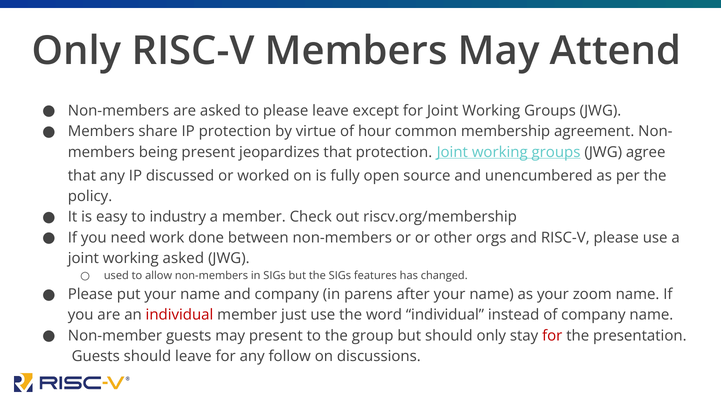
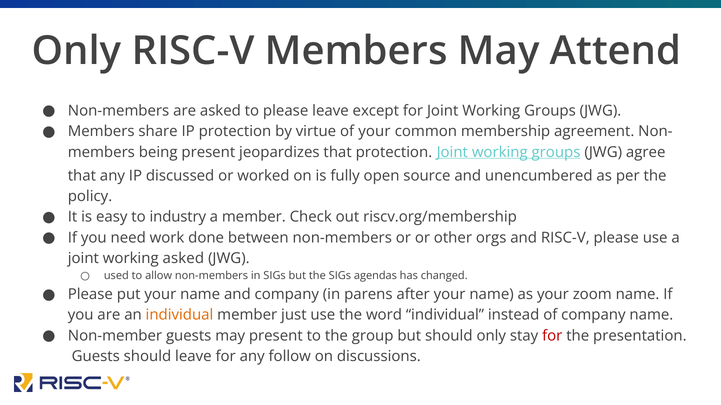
of hour: hour -> your (374, 132)
features: features -> agendas (375, 276)
individual colour: red -> orange (179, 315)
